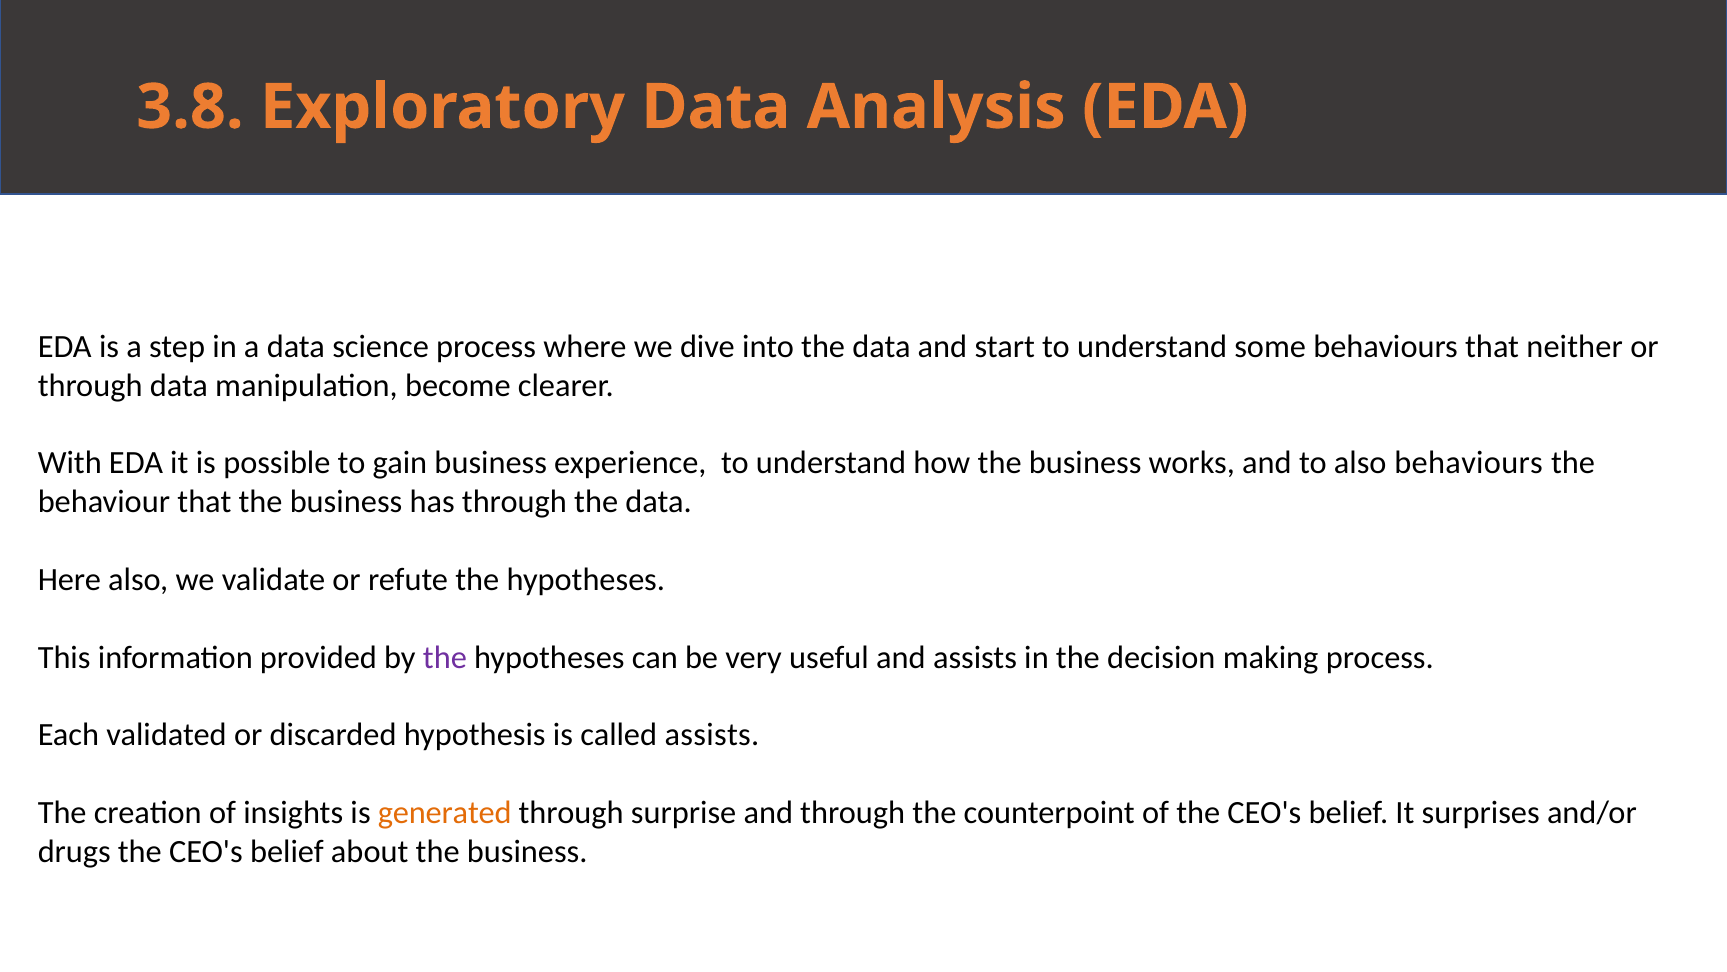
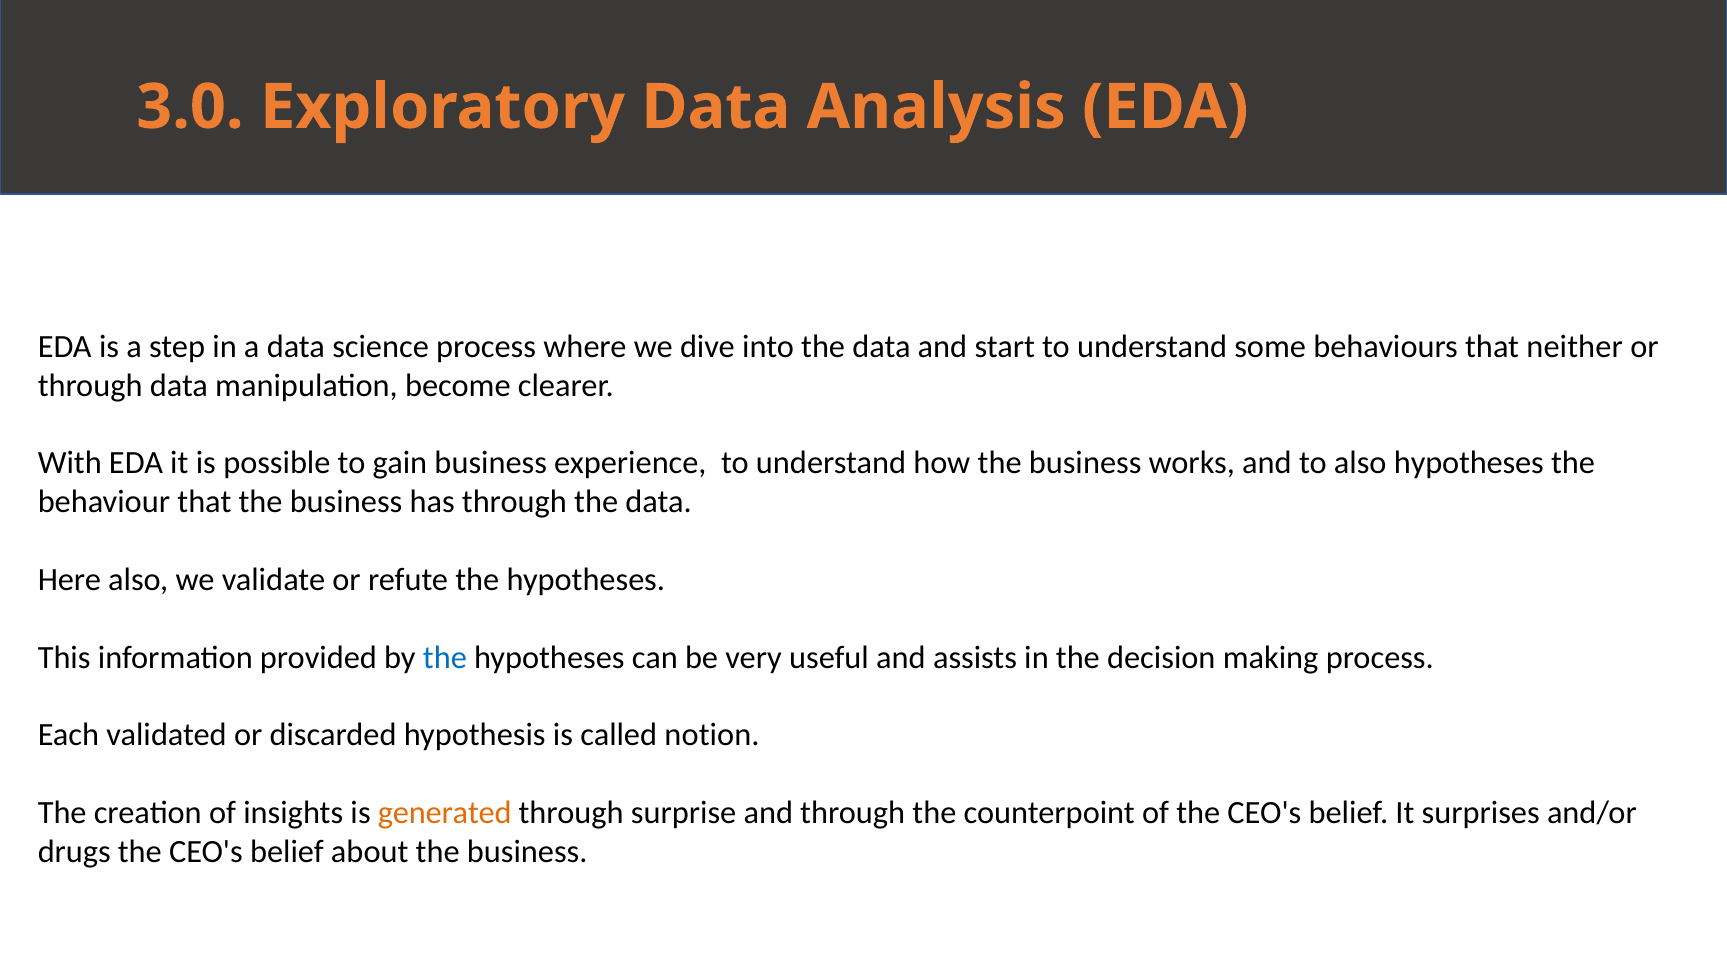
3.8: 3.8 -> 3.0 (190, 107)
also behaviours: behaviours -> hypotheses (1469, 463)
the colour: purple -> blue (445, 657)
called assists: assists -> notion (712, 735)
